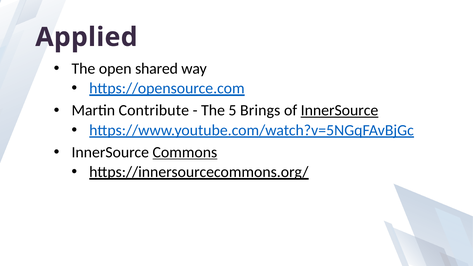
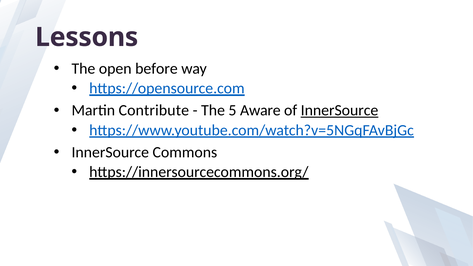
Applied: Applied -> Lessons (87, 37)
shared: shared -> before (156, 69)
Brings: Brings -> Aware (260, 110)
Commons underline: present -> none (185, 152)
